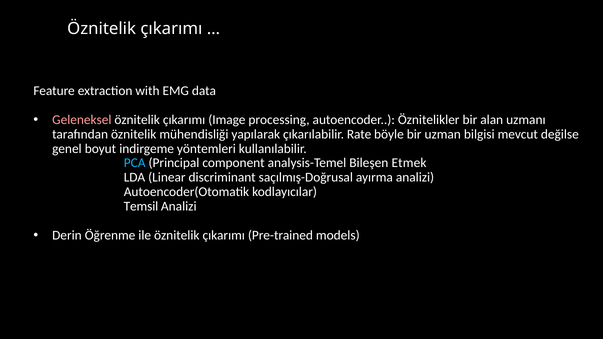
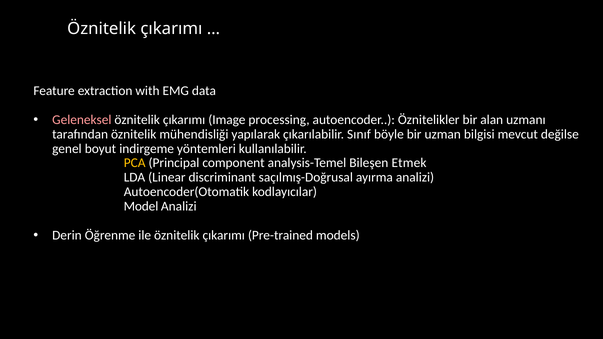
Rate: Rate -> Sınıf (359, 134)
PCA colour: light blue -> yellow (135, 163)
Temsil: Temsil -> Model (141, 206)
